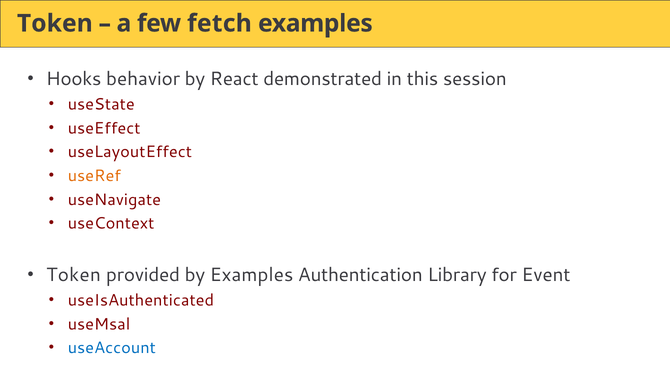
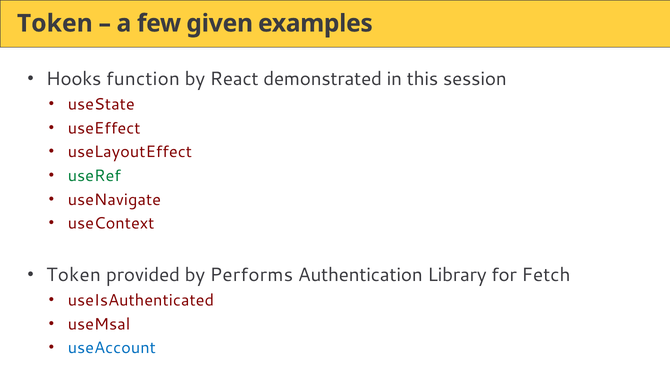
fetch: fetch -> given (220, 23)
behavior: behavior -> function (143, 79)
useRef colour: orange -> green (94, 176)
by Examples: Examples -> Performs (251, 275)
Event: Event -> Fetch (546, 275)
